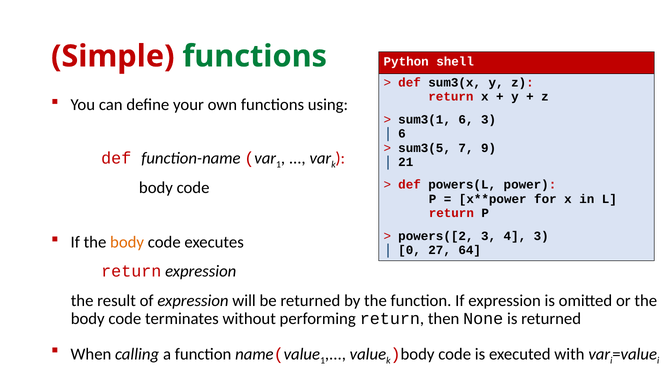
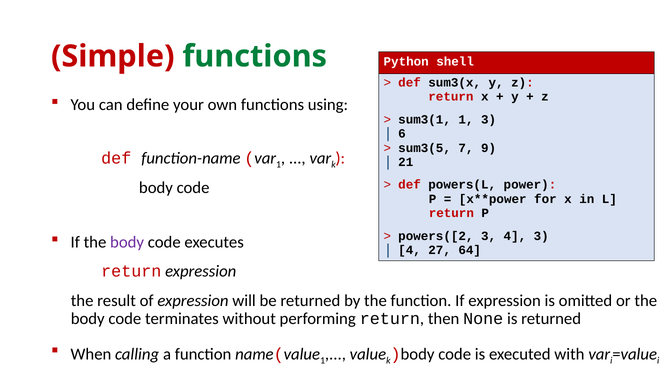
sum3(1 6: 6 -> 1 (466, 119)
body colour: orange -> purple (127, 242)
0: 0 -> 4 (410, 250)
